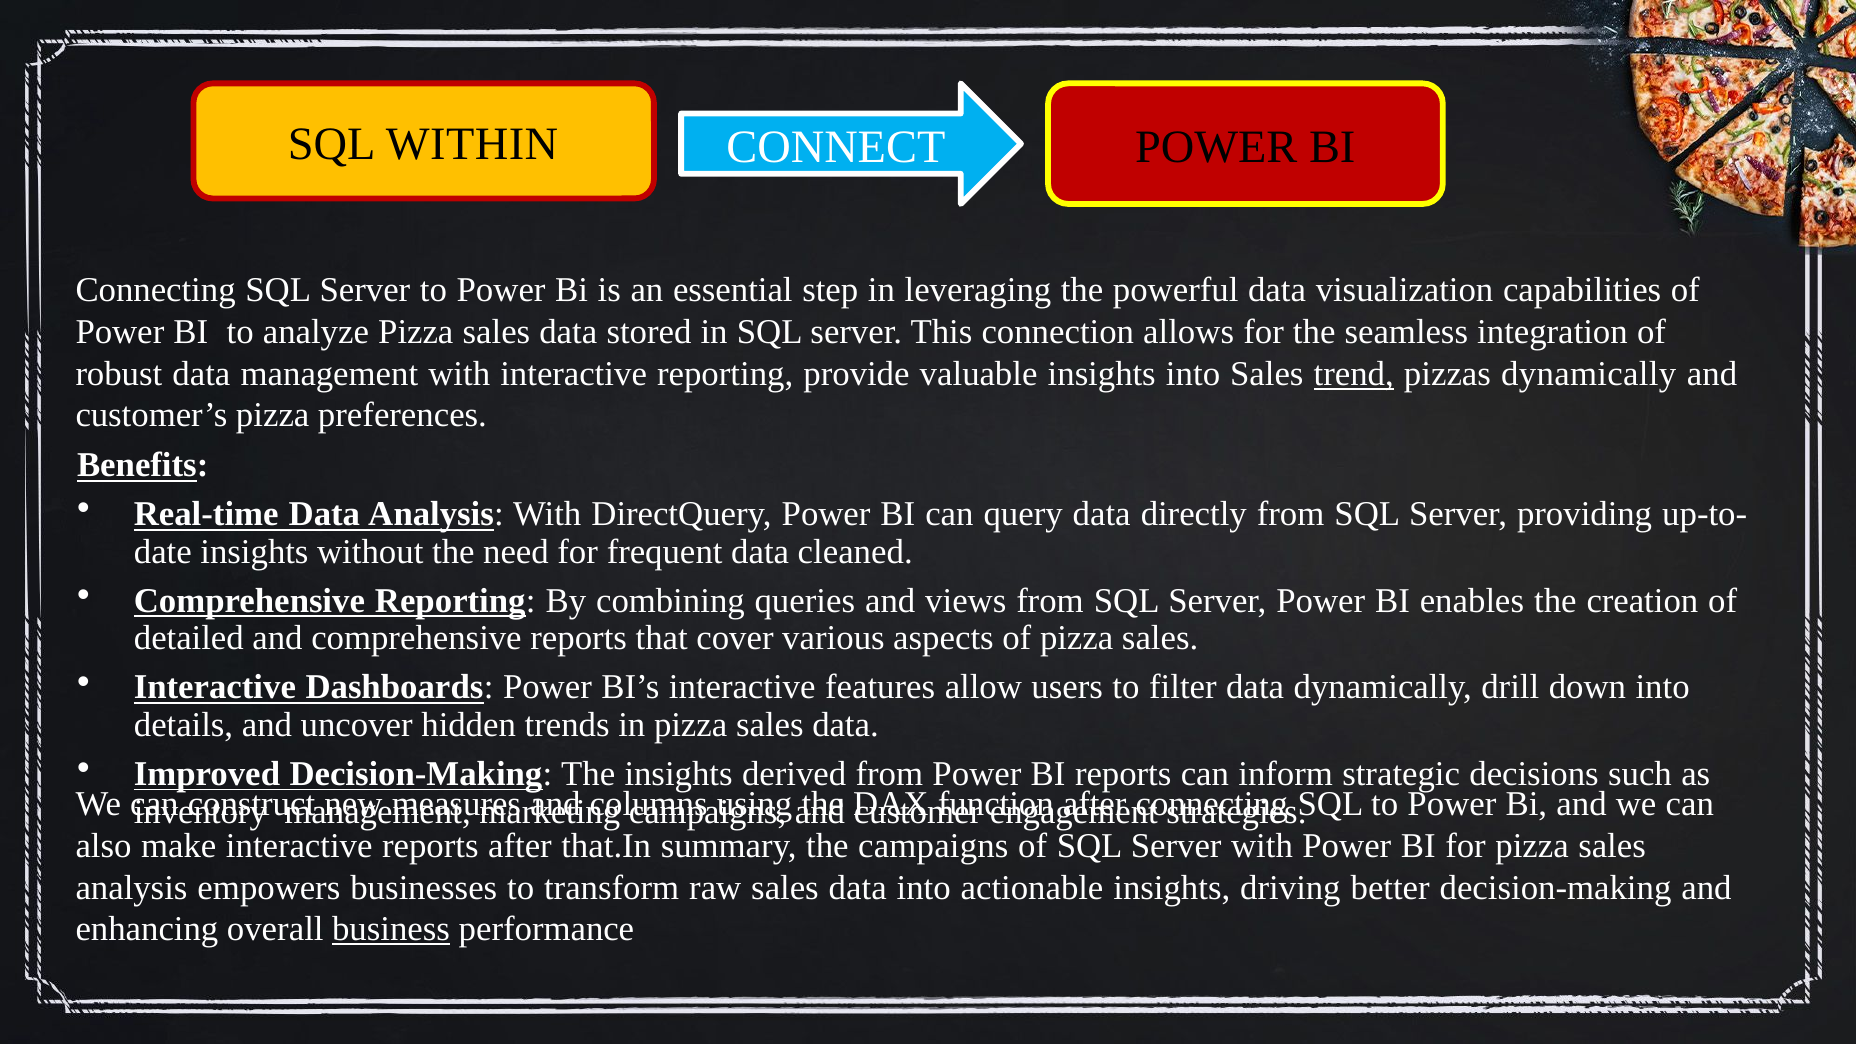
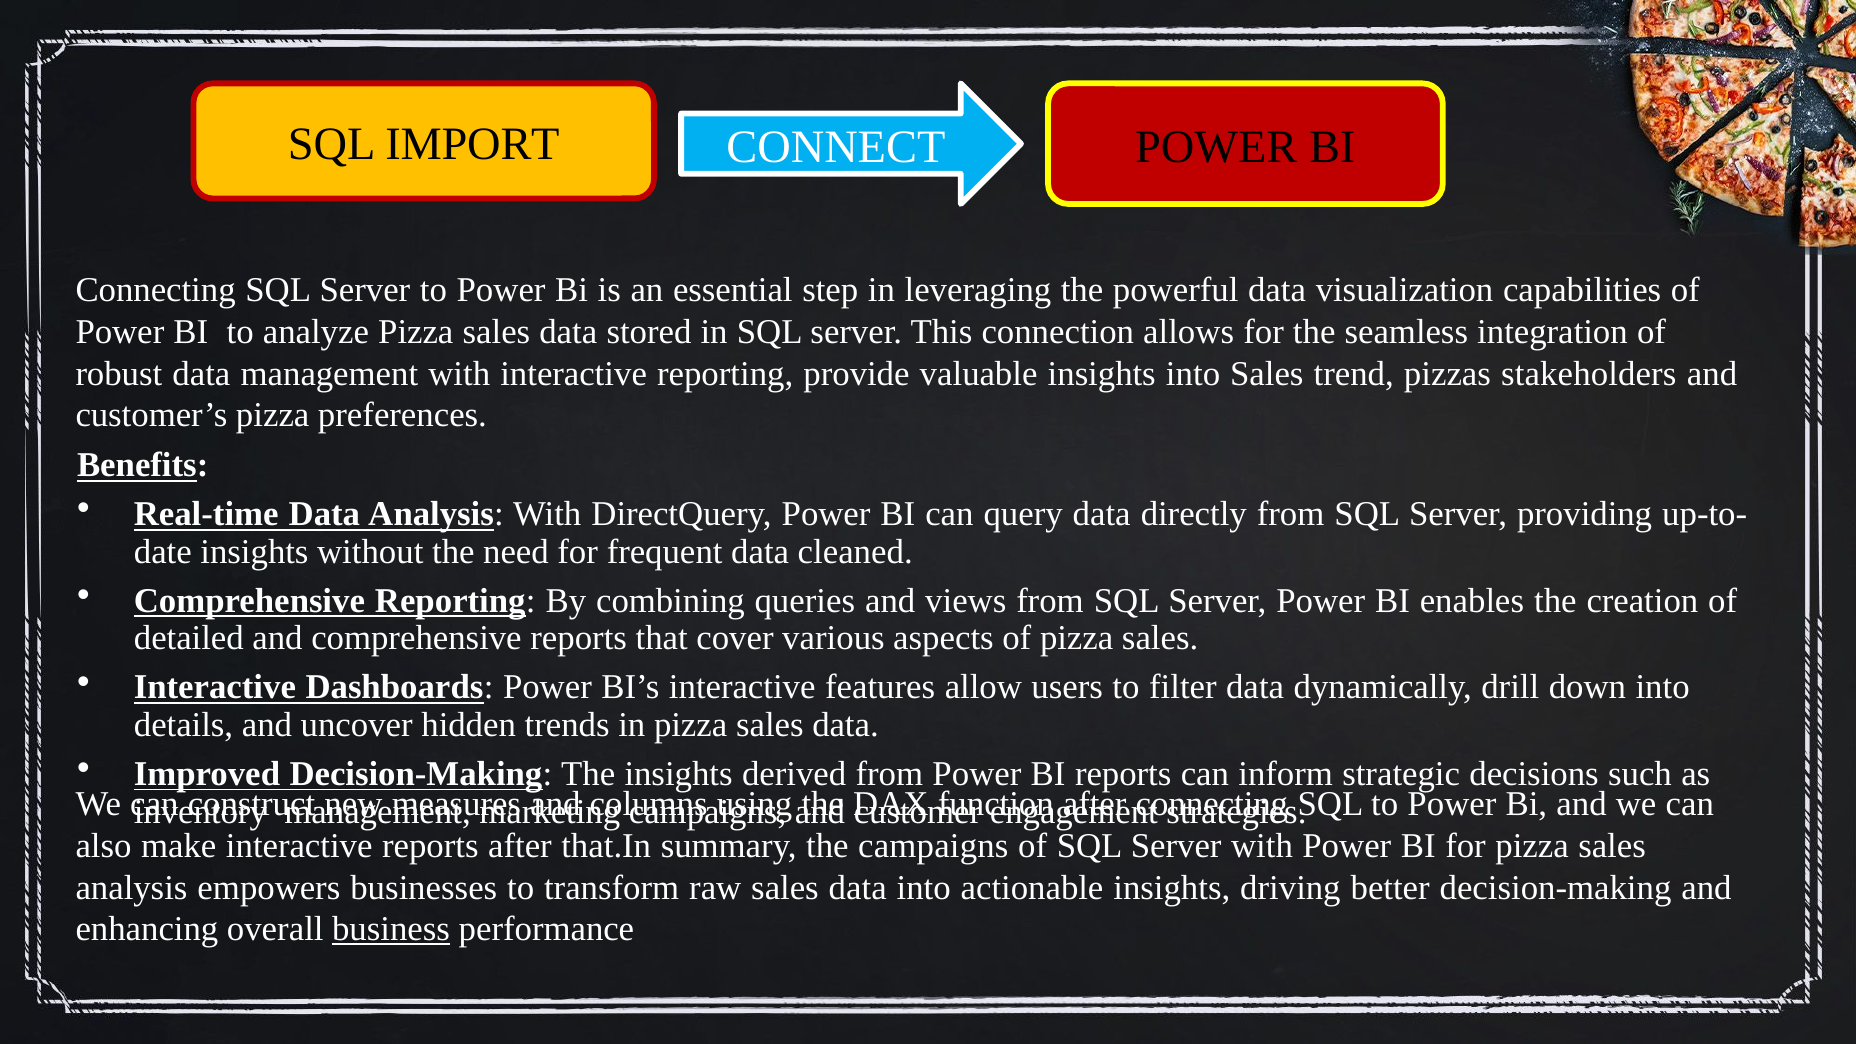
WITHIN: WITHIN -> IMPORT (472, 144)
trend underline: present -> none (1354, 374)
pizzas dynamically: dynamically -> stakeholders (1589, 374)
